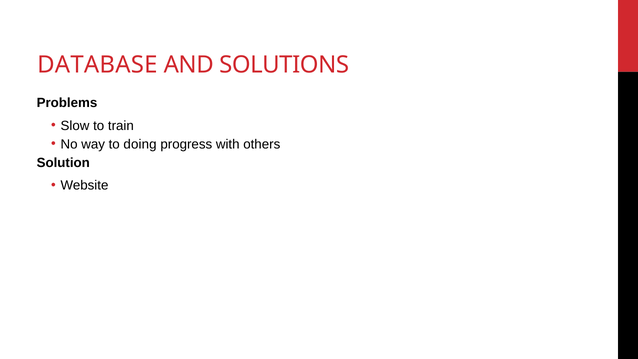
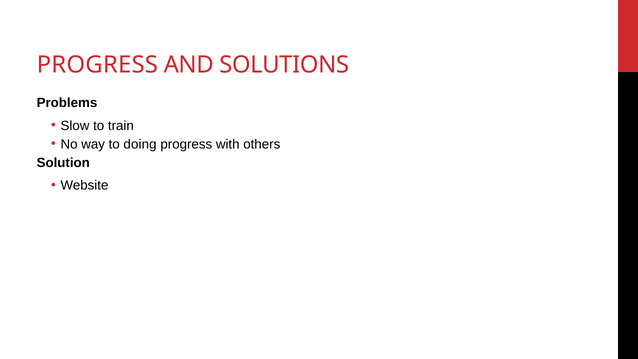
DATABASE: DATABASE -> PROGRESS (97, 65)
